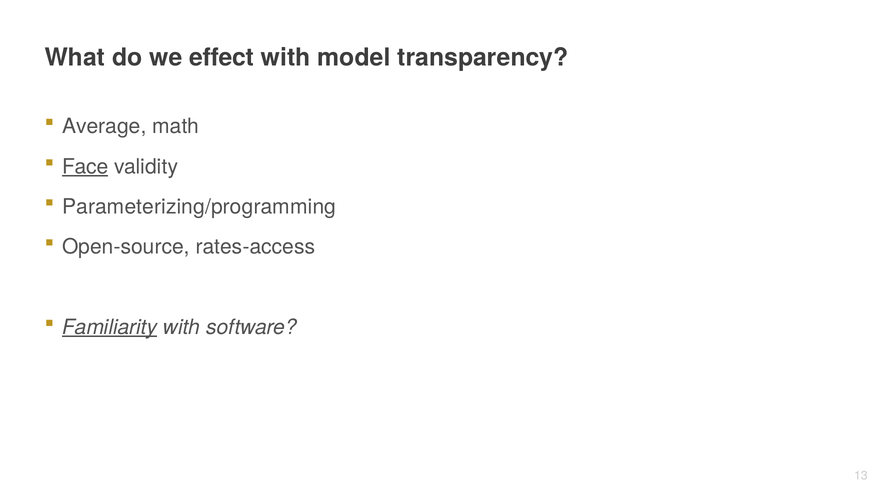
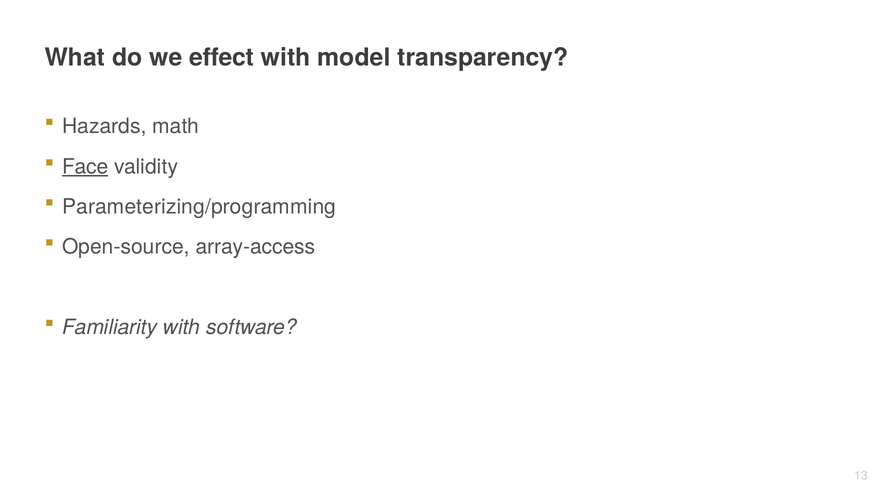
Average: Average -> Hazards (104, 126)
rates-access: rates-access -> array-access (255, 247)
Familiarity underline: present -> none (110, 327)
